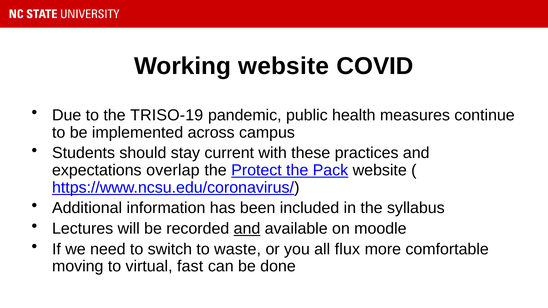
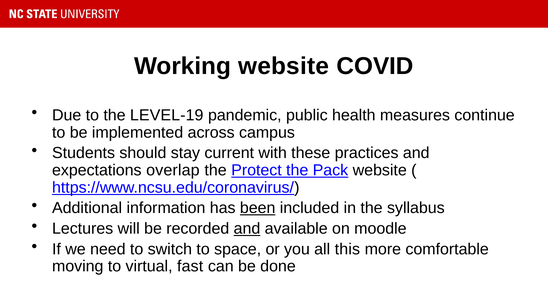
TRISO-19: TRISO-19 -> LEVEL-19 (167, 115)
been underline: none -> present (258, 208)
waste: waste -> space (238, 249)
flux: flux -> this (347, 249)
